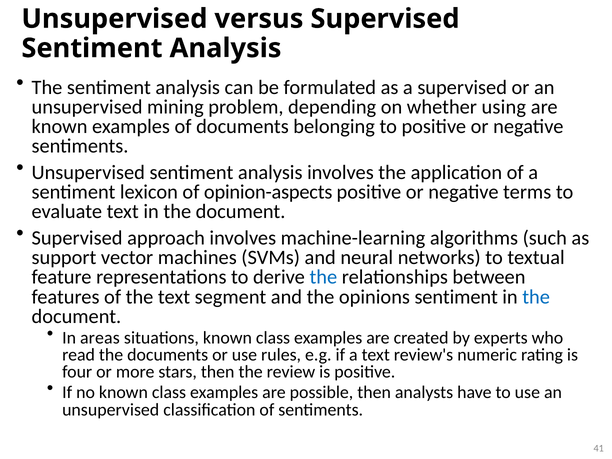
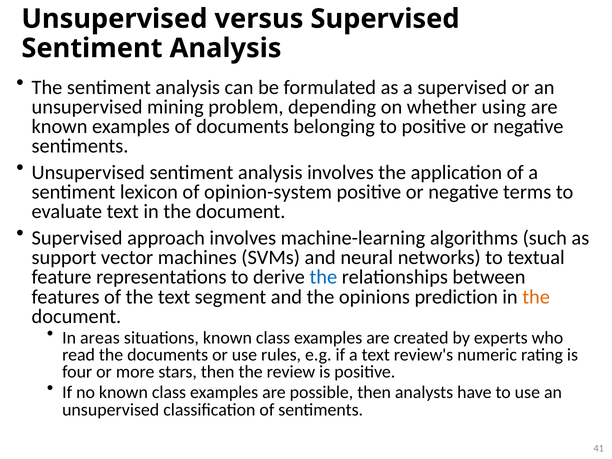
opinion-aspects: opinion-aspects -> opinion-system (268, 192)
opinions sentiment: sentiment -> prediction (456, 297)
the colour: blue -> orange (536, 297)
